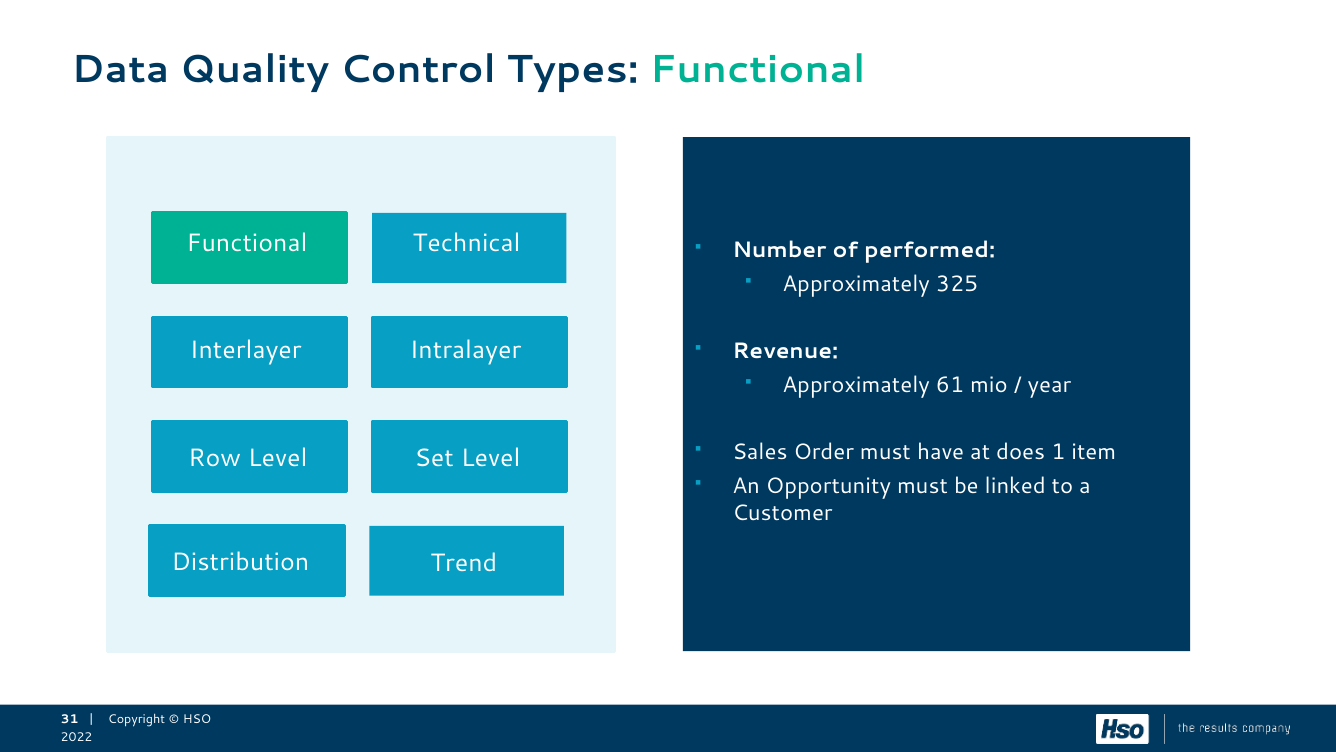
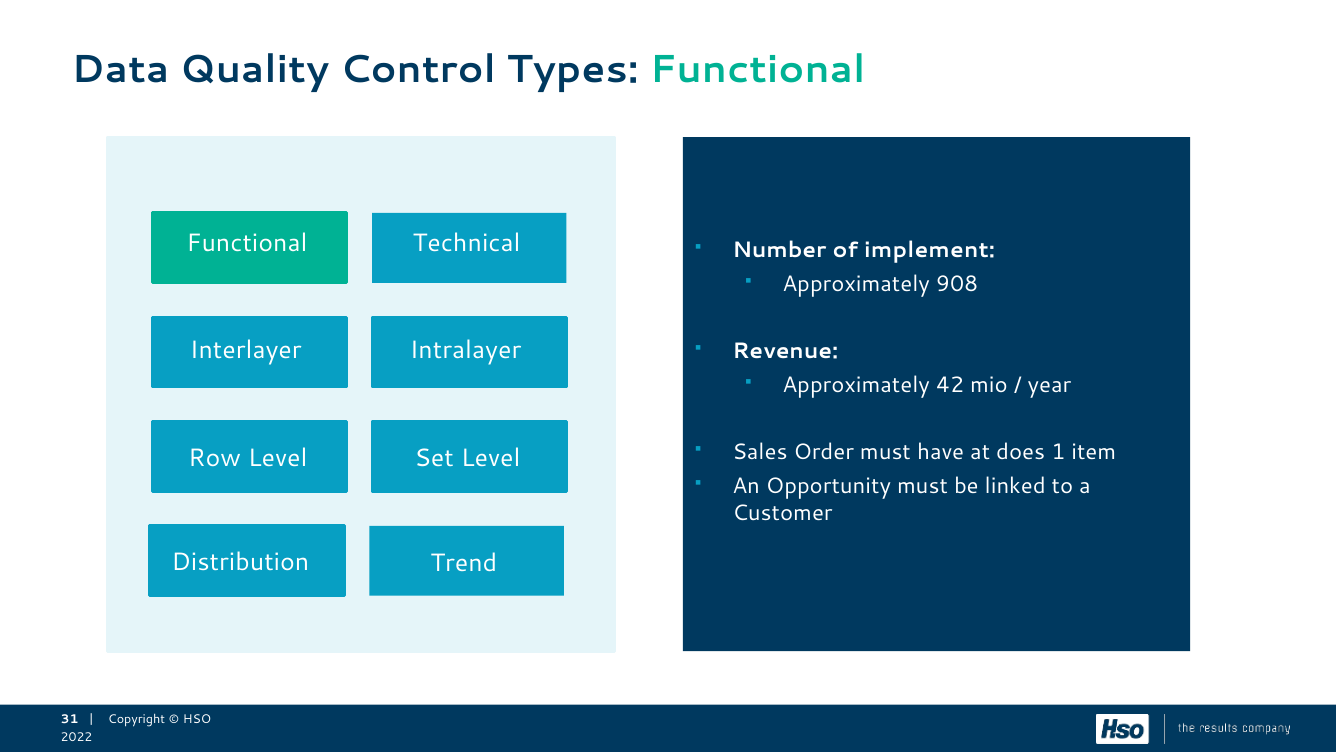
performed: performed -> implement (930, 250)
325: 325 -> 908 (957, 284)
61: 61 -> 42 (950, 385)
